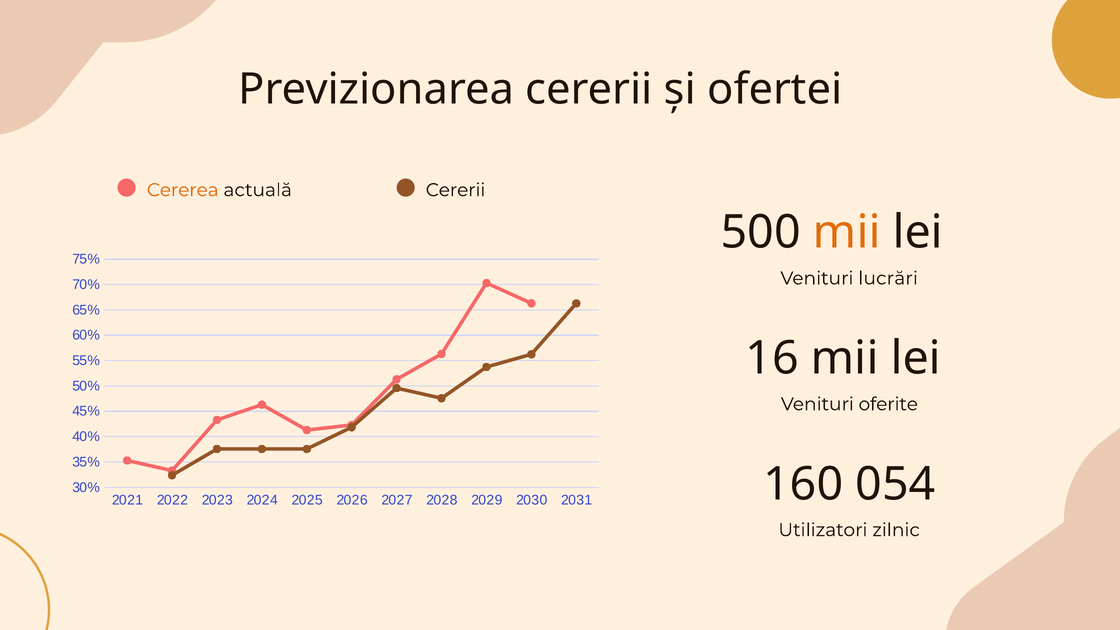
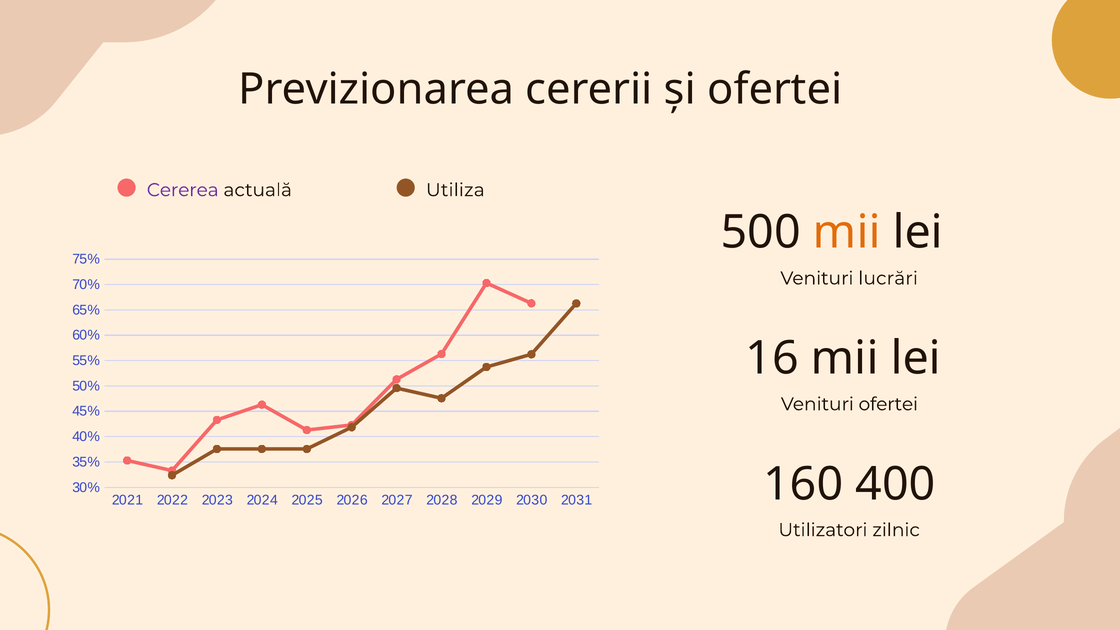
Cererea colour: orange -> purple (183, 190)
actuală Cererii: Cererii -> Utiliza (455, 190)
Venituri oferite: oferite -> ofertei (888, 404)
054: 054 -> 400 (895, 484)
